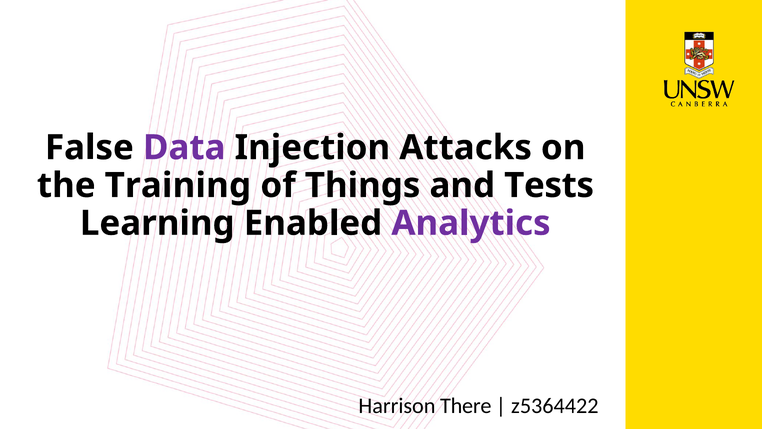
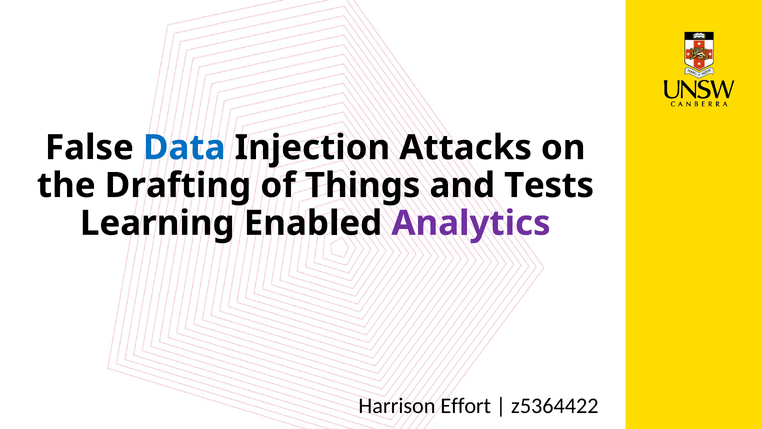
Data colour: purple -> blue (184, 148)
Training: Training -> Drafting (178, 185)
There: There -> Effort (466, 405)
